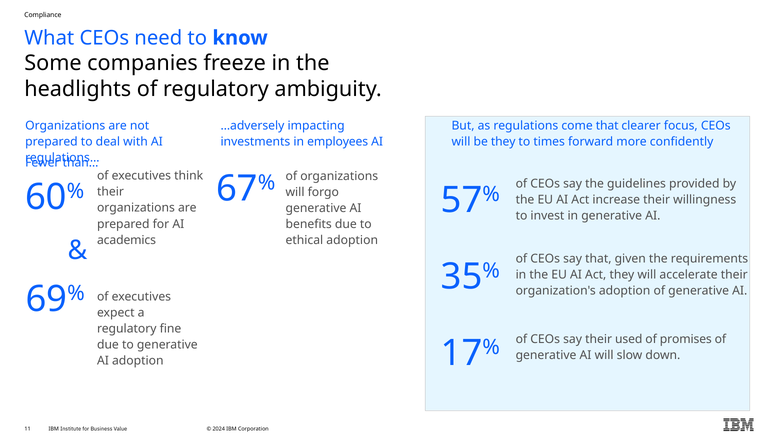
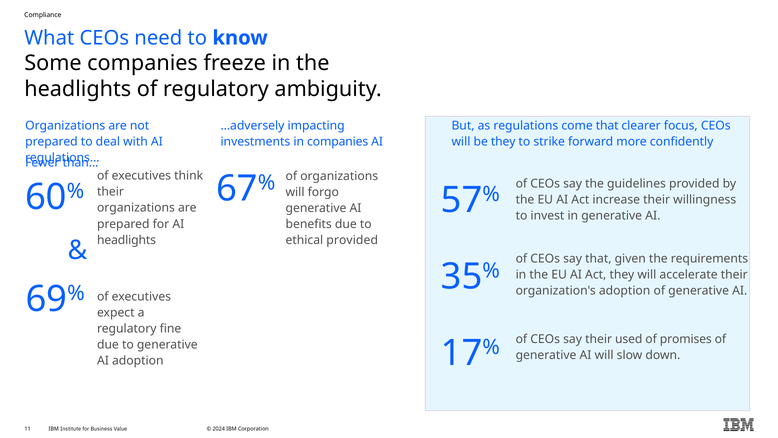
in employees: employees -> companies (338, 142)
times: times -> strike (549, 142)
academics: academics -> headlights (127, 240)
ethical adoption: adoption -> provided (352, 240)
